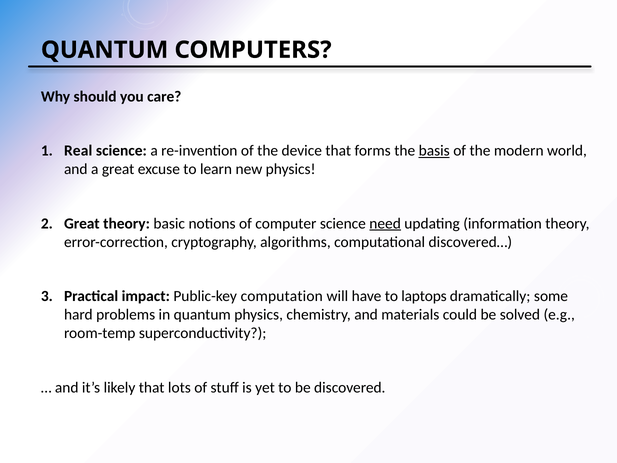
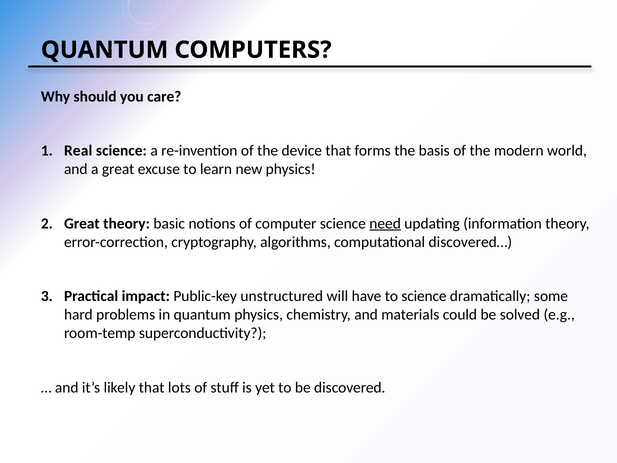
basis underline: present -> none (434, 151)
computation: computation -> unstructured (282, 296)
to laptops: laptops -> science (424, 296)
